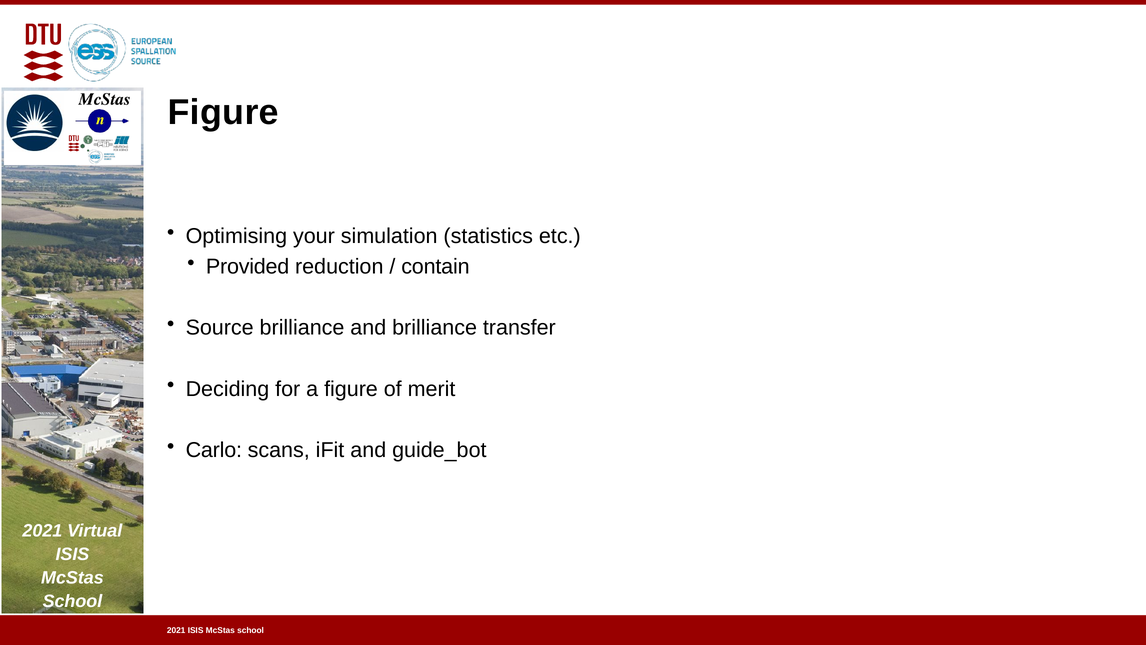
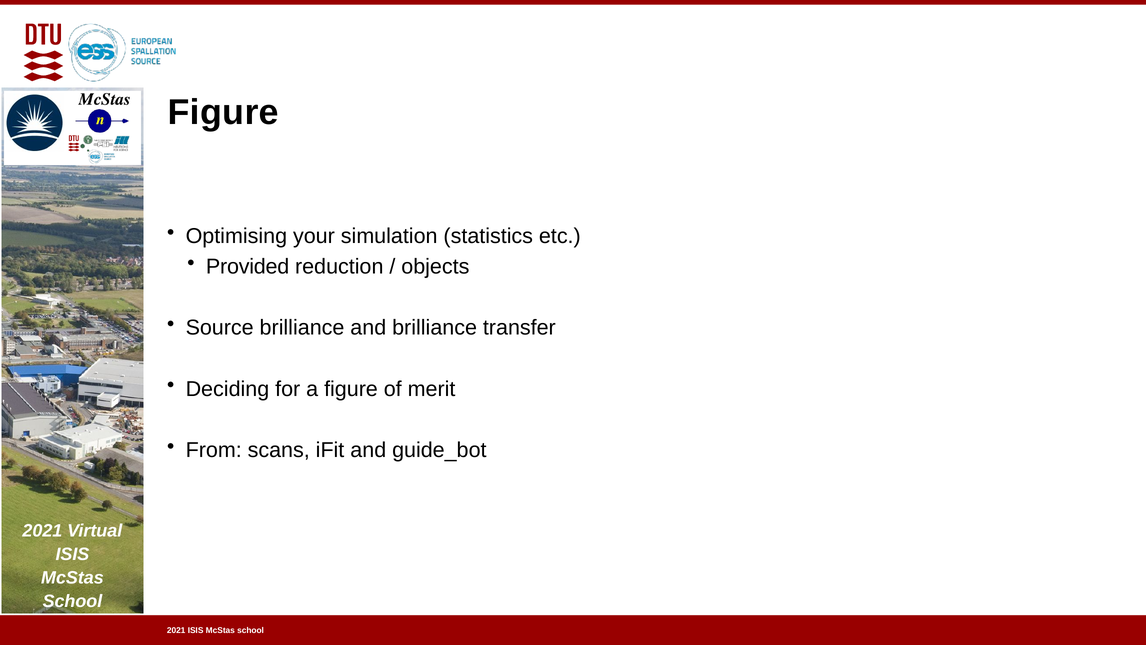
contain: contain -> objects (435, 267)
Carlo: Carlo -> From (214, 450)
